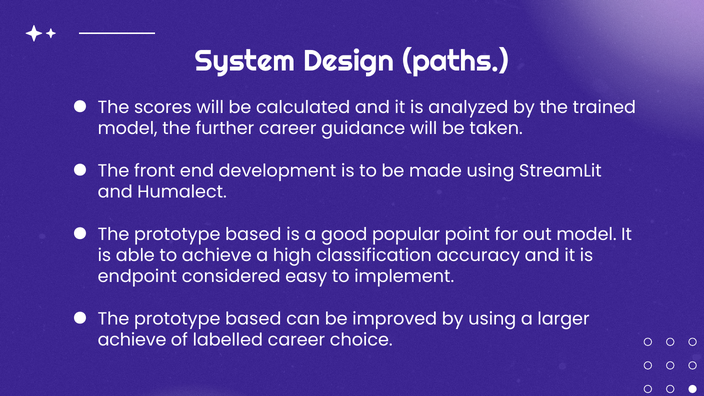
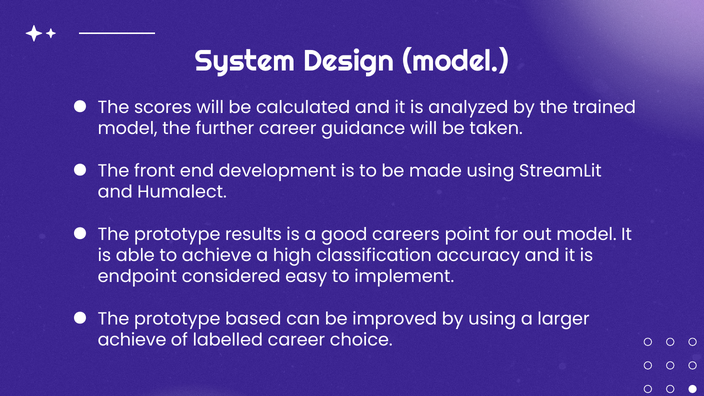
Design paths: paths -> model (456, 61)
based: based -> results (253, 234)
popular: popular -> careers (406, 234)
